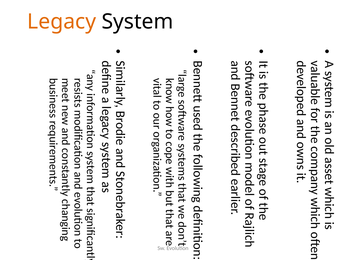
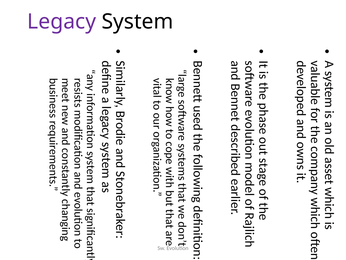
Legacy colour: orange -> purple (62, 22)
